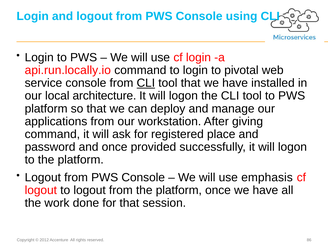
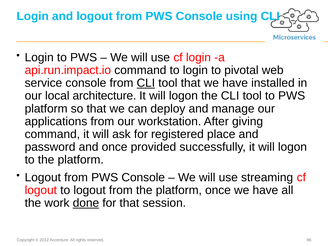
api.run.locally.io: api.run.locally.io -> api.run.impact.io (68, 70)
emphasis: emphasis -> streaming (267, 177)
done underline: none -> present (86, 203)
